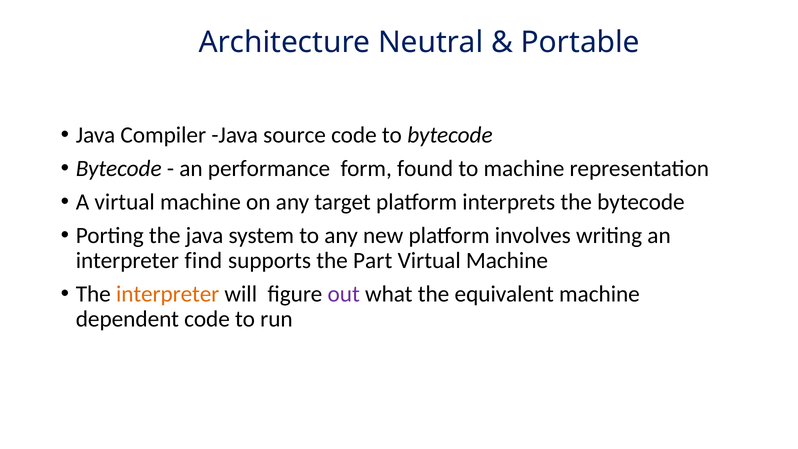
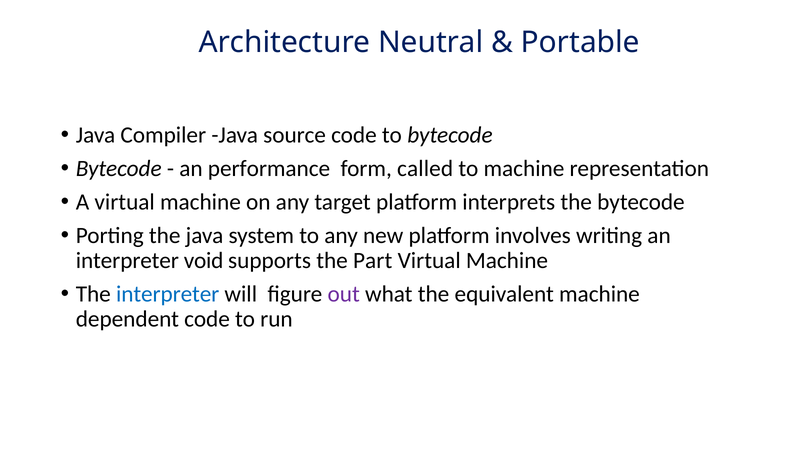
found: found -> called (425, 168)
find: find -> void (204, 260)
interpreter colour: orange -> blue (168, 294)
